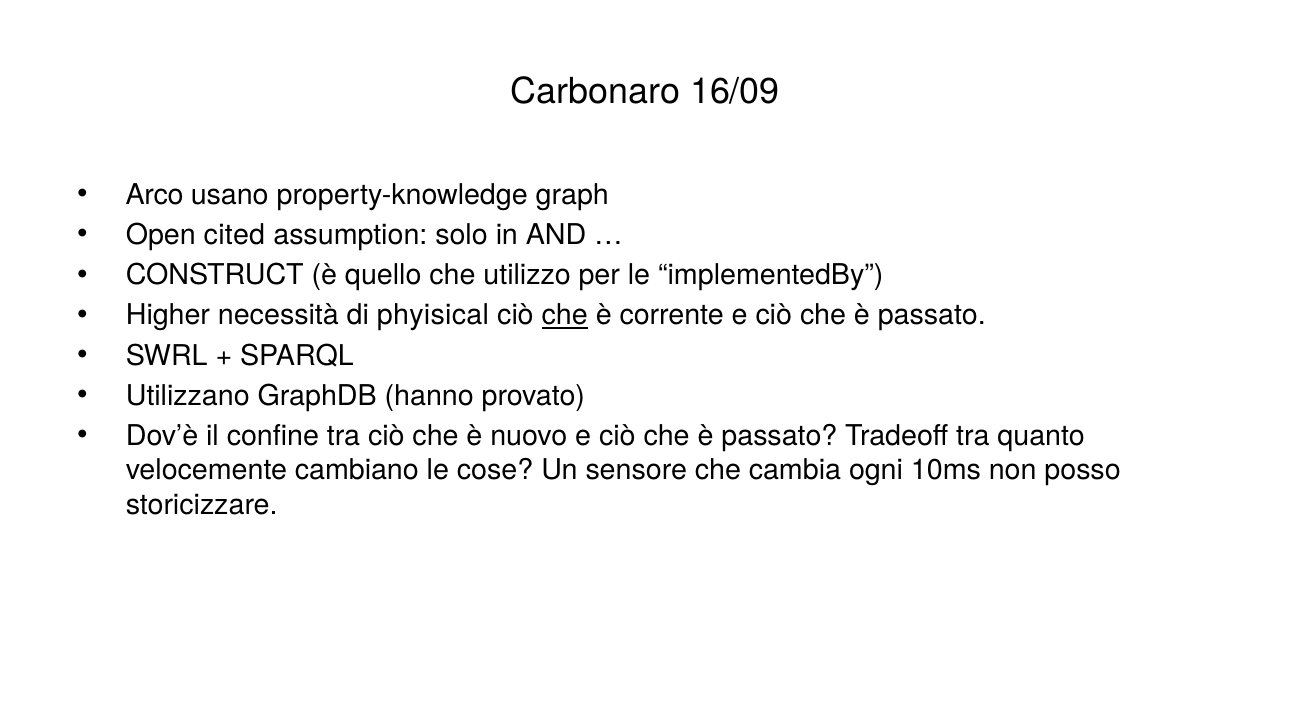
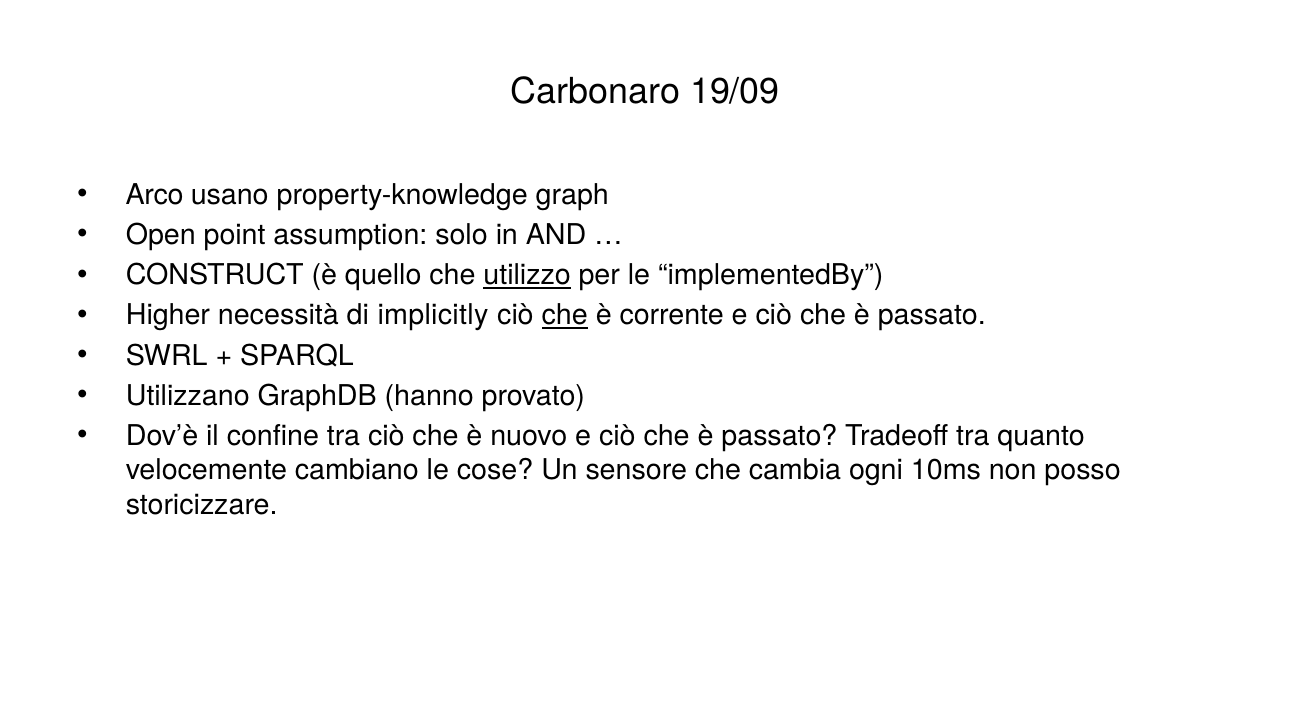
16/09: 16/09 -> 19/09 (735, 92)
cited: cited -> point (235, 235)
utilizzo underline: none -> present (527, 275)
phyisical: phyisical -> implicitly (433, 316)
